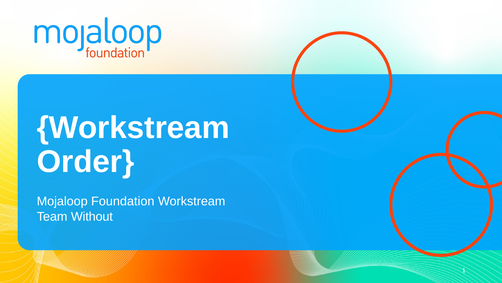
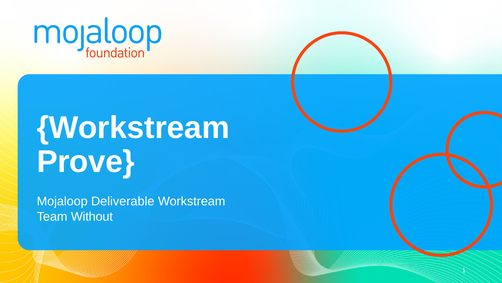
Order: Order -> Prove (86, 161)
Foundation: Foundation -> Deliverable (123, 201)
